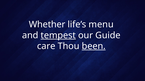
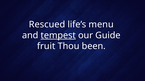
Whether: Whether -> Rescued (47, 25)
care: care -> fruit (46, 46)
been underline: present -> none (94, 46)
